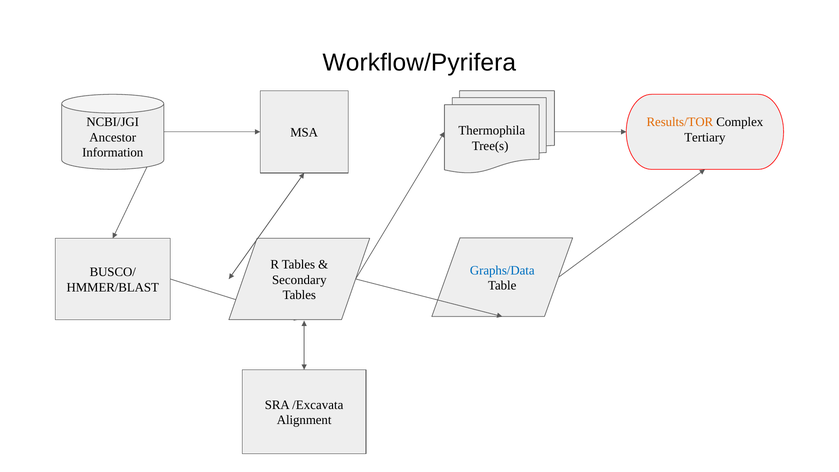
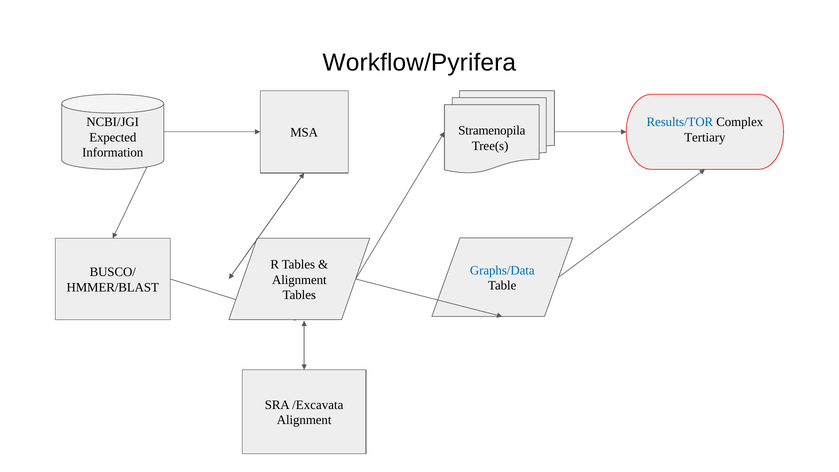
Results/TOR colour: orange -> blue (680, 122)
Thermophila: Thermophila -> Stramenopila (492, 130)
Ancestor: Ancestor -> Expected (113, 137)
Secondary: Secondary -> Alignment (299, 280)
